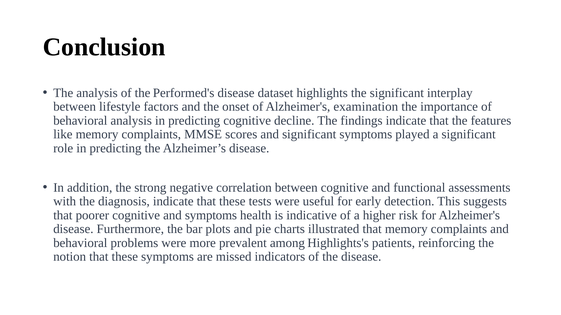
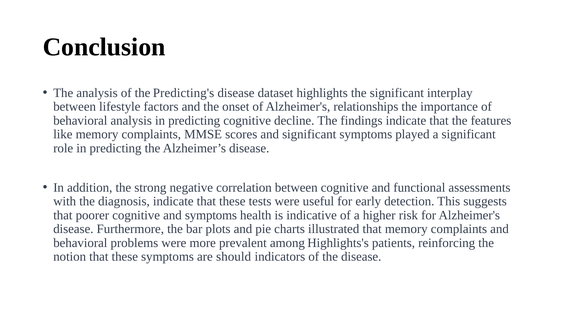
Performed's: Performed's -> Predicting's (184, 93)
examination: examination -> relationships (366, 107)
missed: missed -> should (234, 257)
